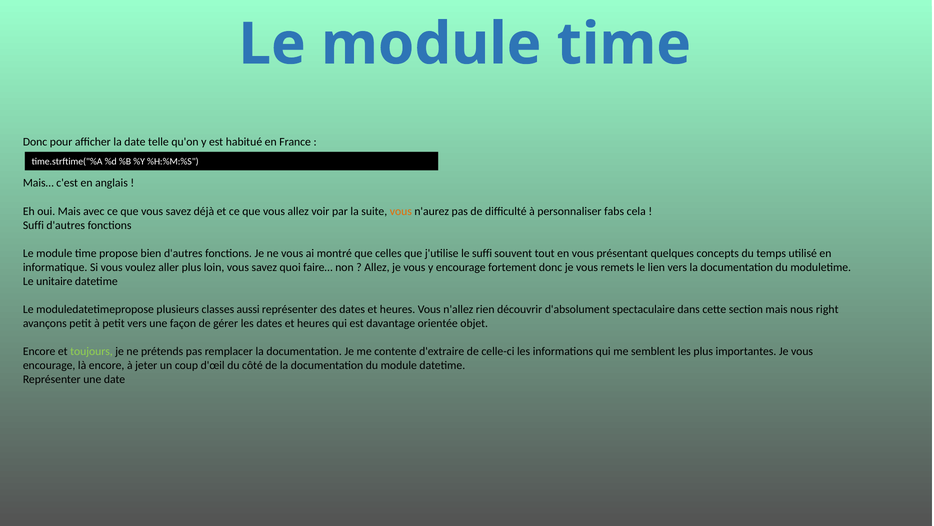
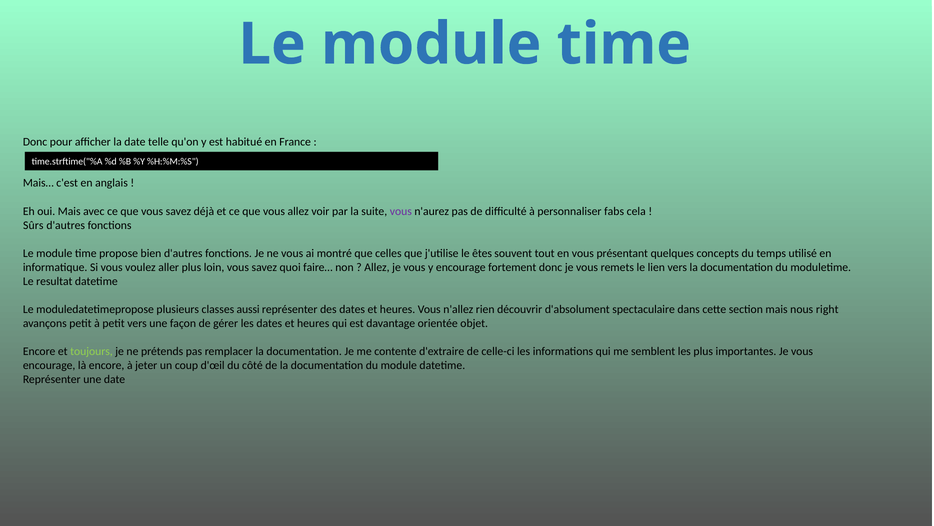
vous colour: orange -> purple (401, 211)
Suffi: Suffi -> Sûrs (33, 225)
le suffi: suffi -> êtes (482, 253)
unitaire: unitaire -> resultat (54, 281)
